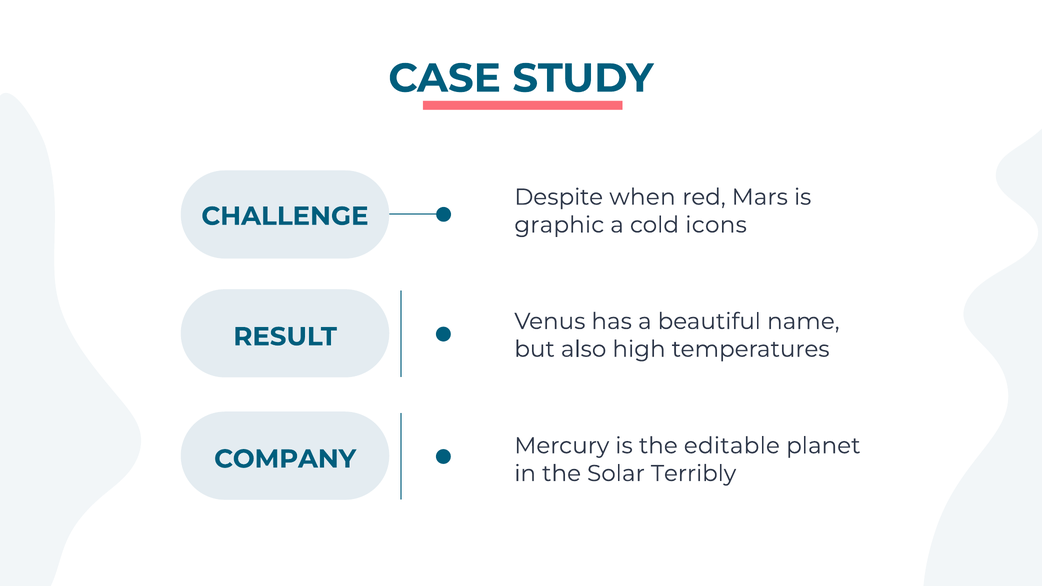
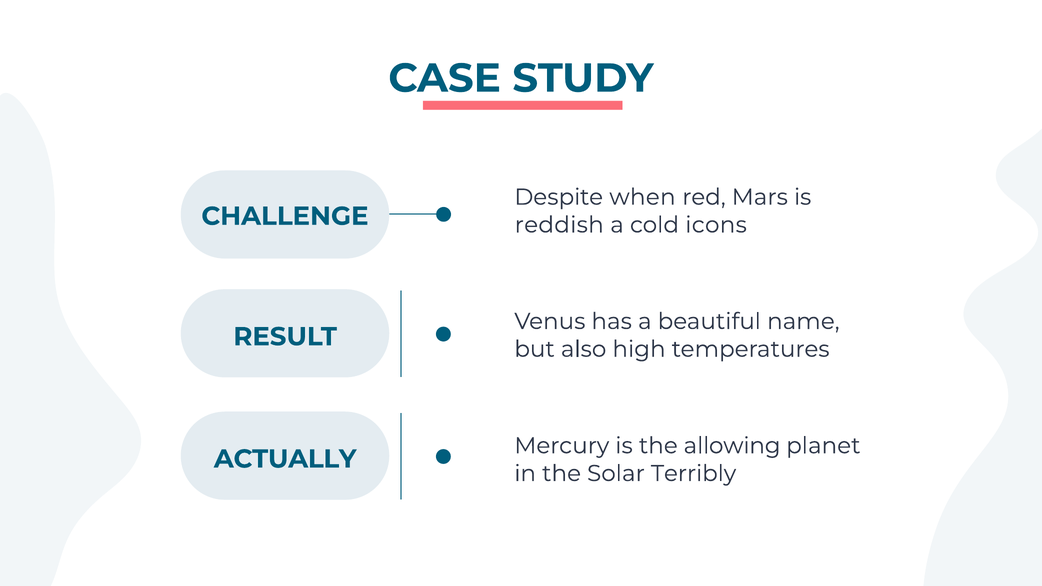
graphic: graphic -> reddish (559, 225)
editable: editable -> allowing (732, 446)
COMPANY: COMPANY -> ACTUALLY (285, 459)
